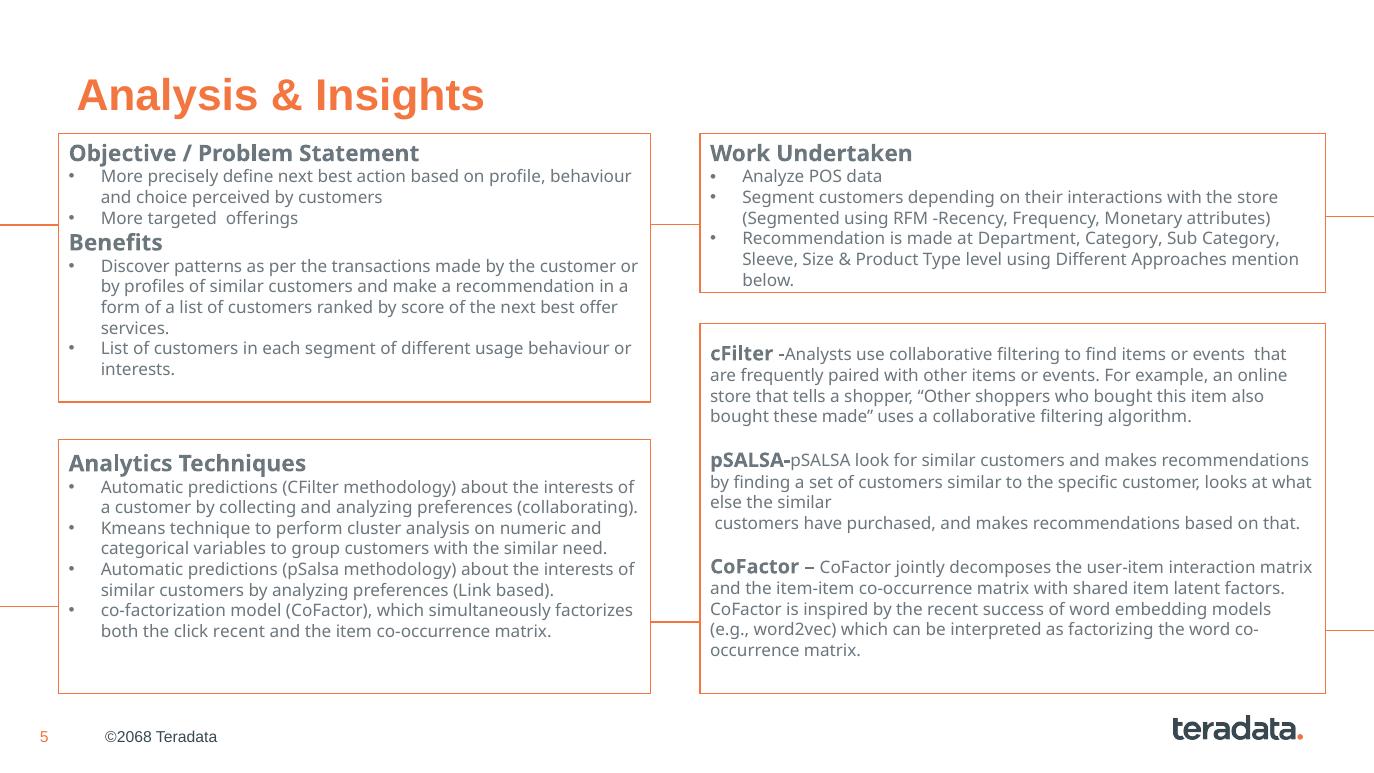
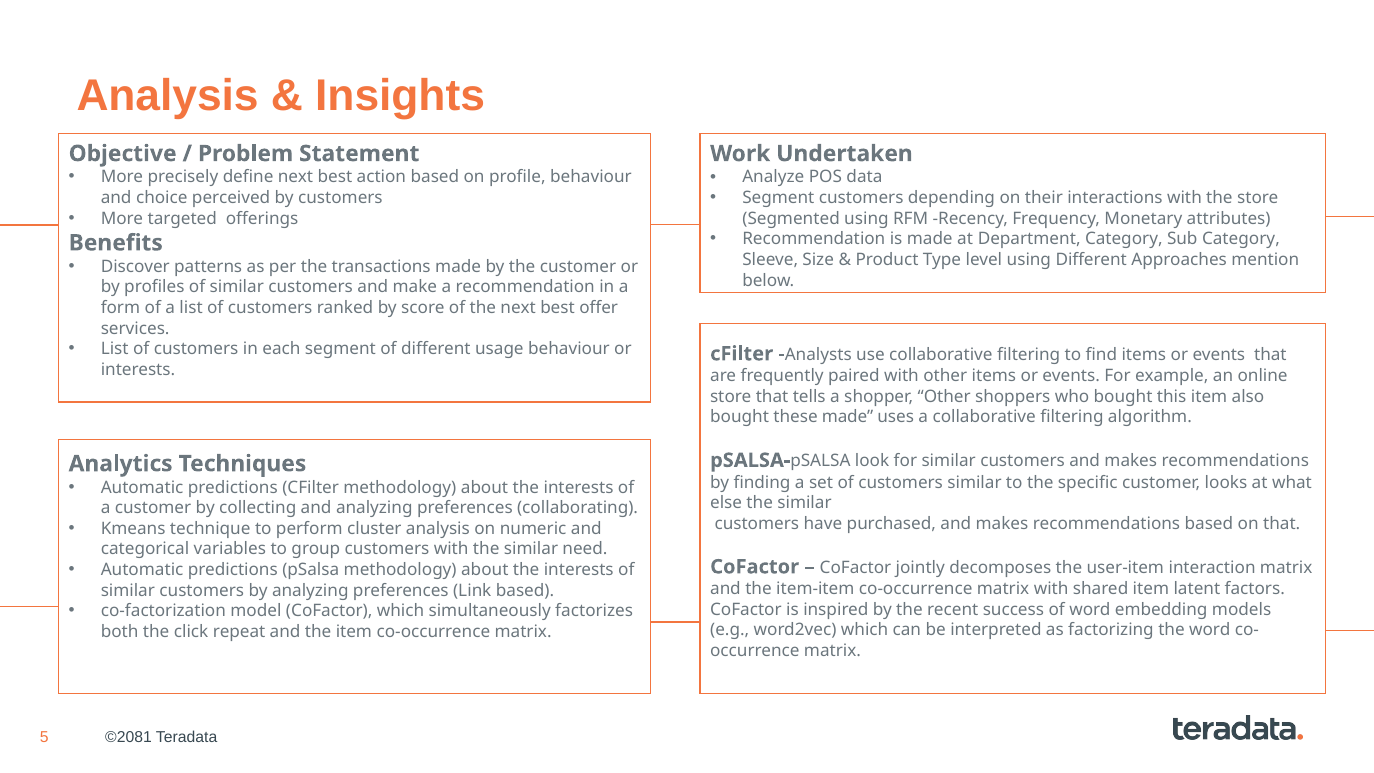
click recent: recent -> repeat (239, 632)
©2068: ©2068 -> ©2081 (128, 737)
